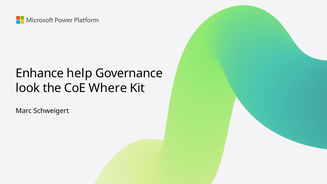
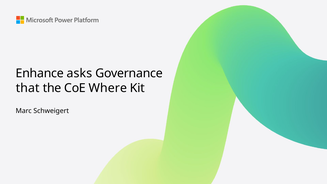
help: help -> asks (80, 73)
look: look -> that (28, 88)
